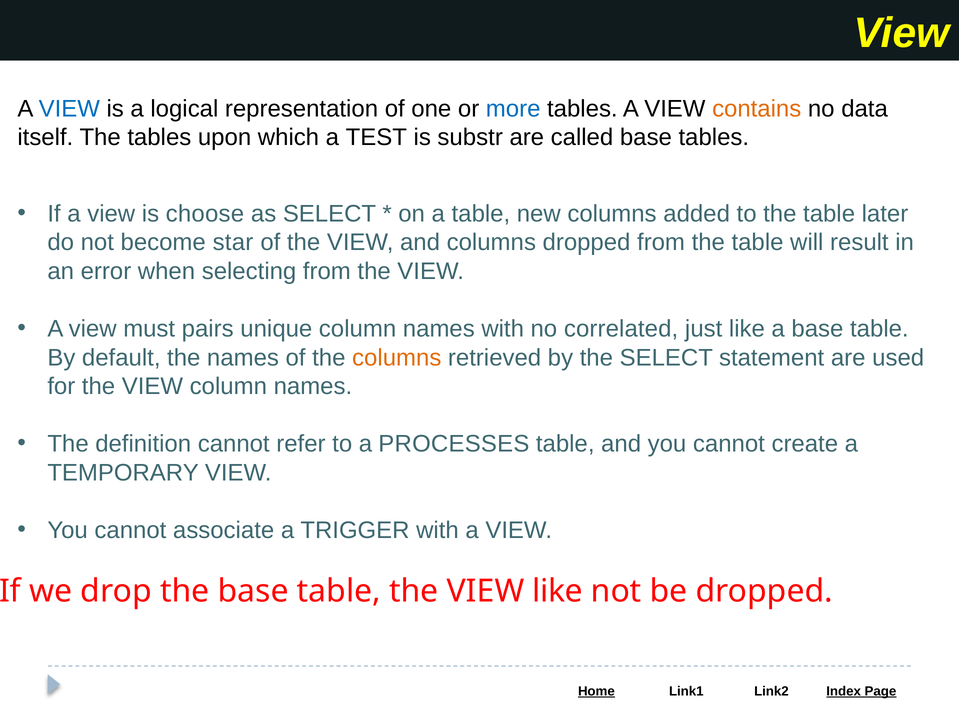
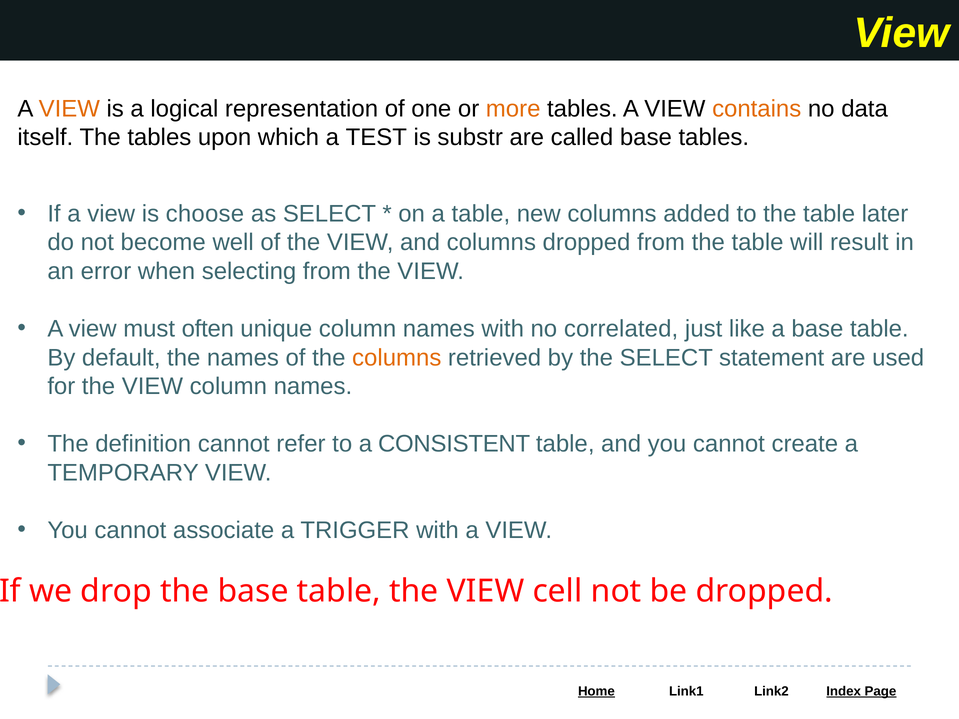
VIEW colour: blue -> orange (69, 109)
more colour: blue -> orange (513, 109)
star: star -> well (233, 243)
pairs: pairs -> often (208, 329)
PROCESSES: PROCESSES -> CONSISTENT (454, 444)
VIEW like: like -> cell (557, 591)
